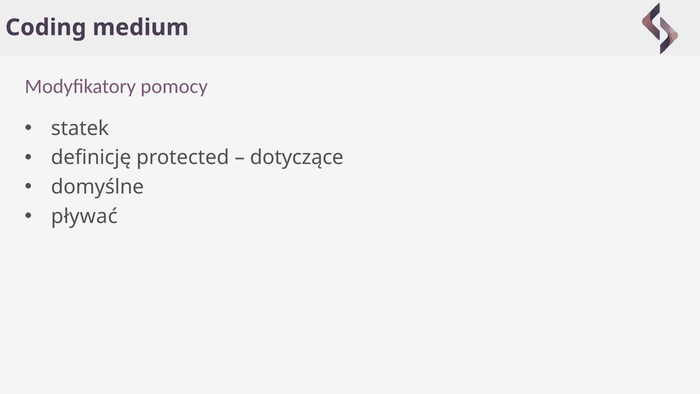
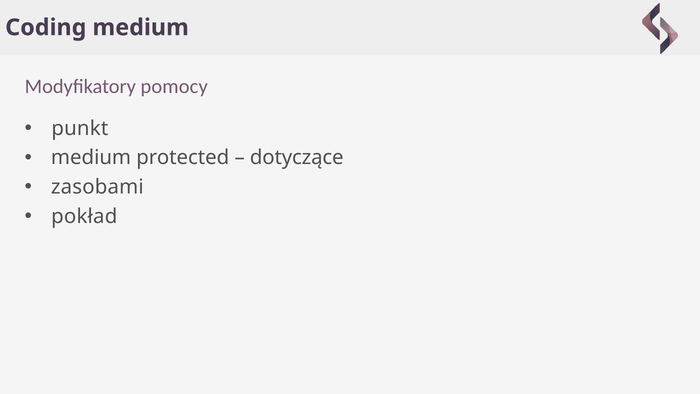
statek: statek -> punkt (80, 128)
definicję: definicję -> medium (91, 158)
domyślne: domyślne -> zasobami (97, 187)
pływać: pływać -> pokład (84, 216)
